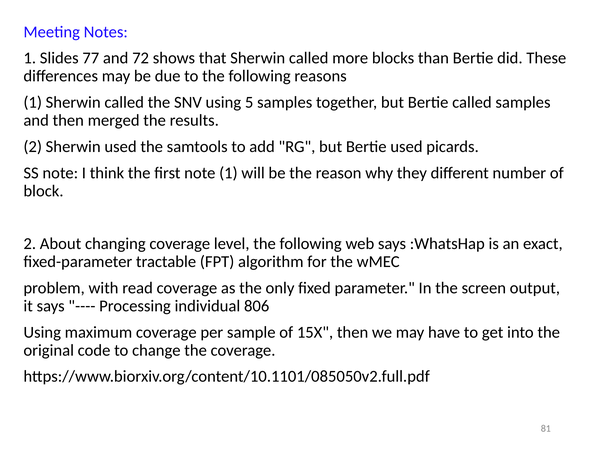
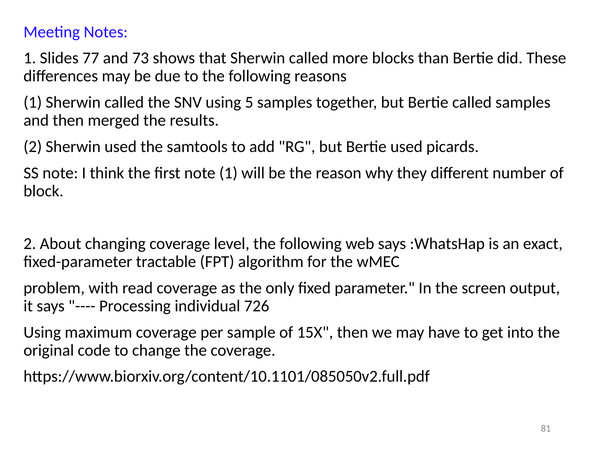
72: 72 -> 73 (141, 58)
806: 806 -> 726 (257, 306)
